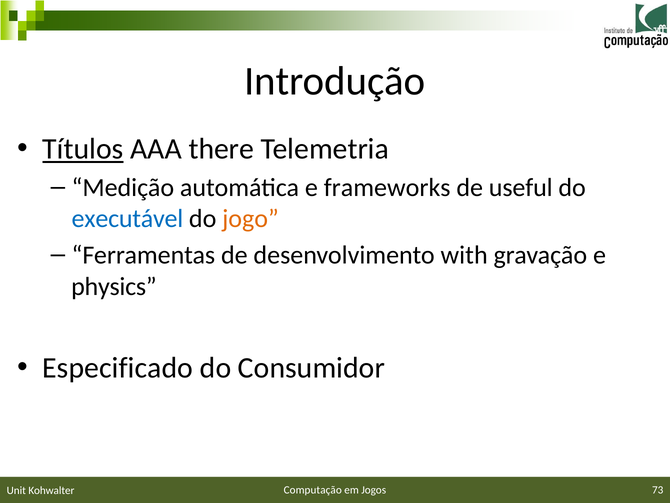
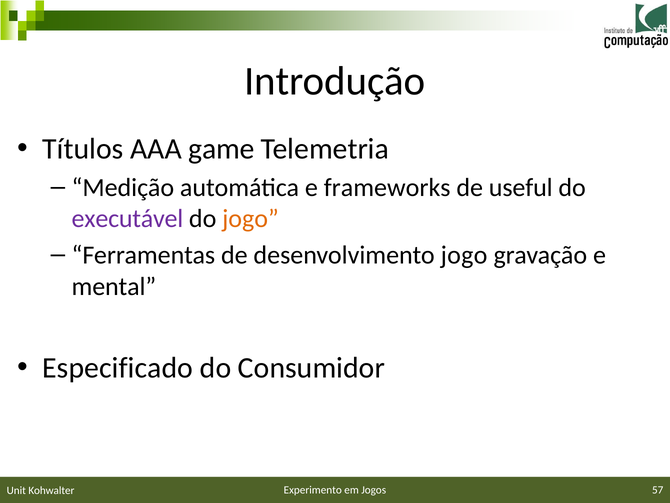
Títulos underline: present -> none (83, 149)
there: there -> game (221, 149)
executável colour: blue -> purple (127, 219)
desenvolvimento with: with -> jogo (464, 255)
physics: physics -> mental (114, 286)
Computação: Computação -> Experimento (313, 490)
73: 73 -> 57 (658, 490)
